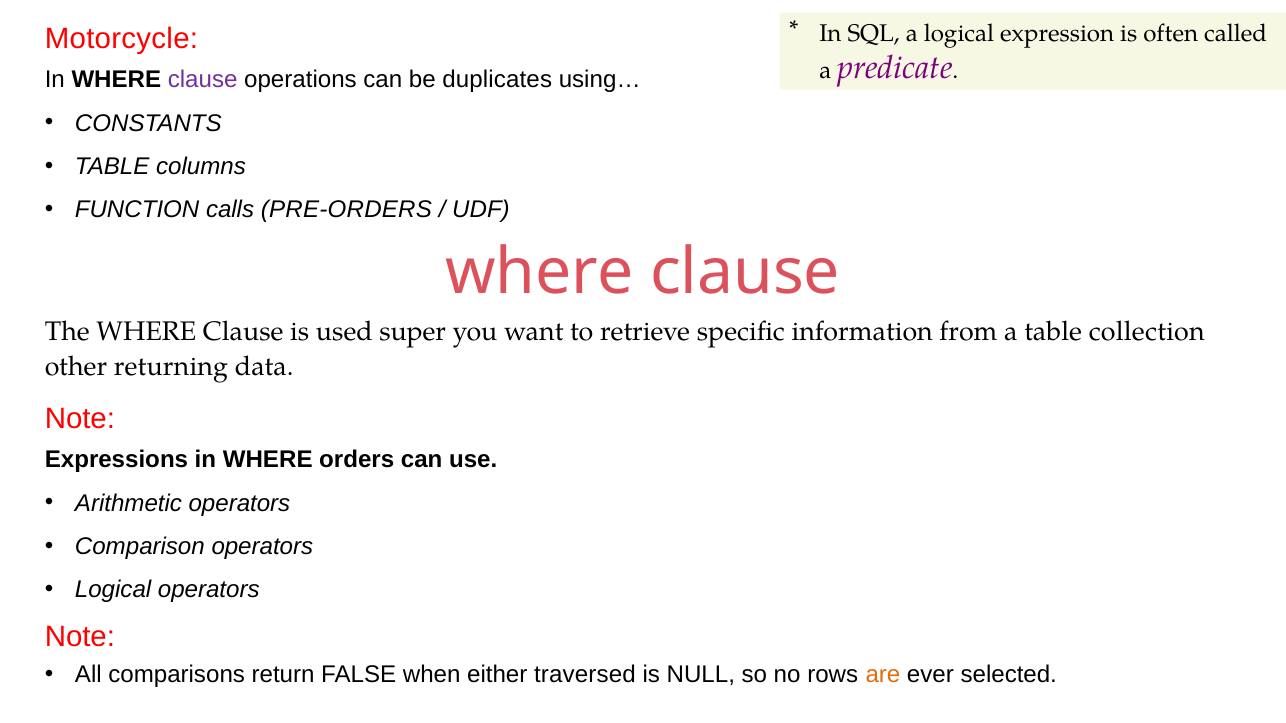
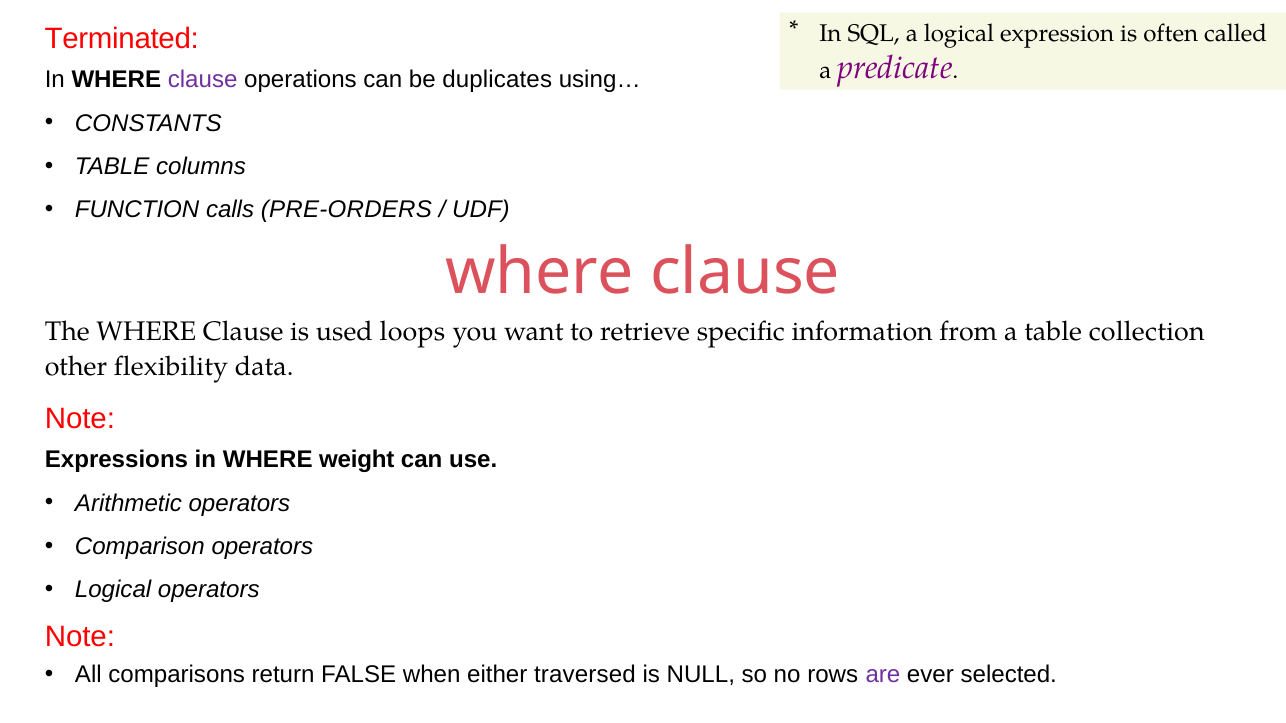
Motorcycle: Motorcycle -> Terminated (122, 39)
super: super -> loops (413, 332)
returning: returning -> flexibility (171, 366)
orders: orders -> weight (357, 460)
are colour: orange -> purple (883, 675)
